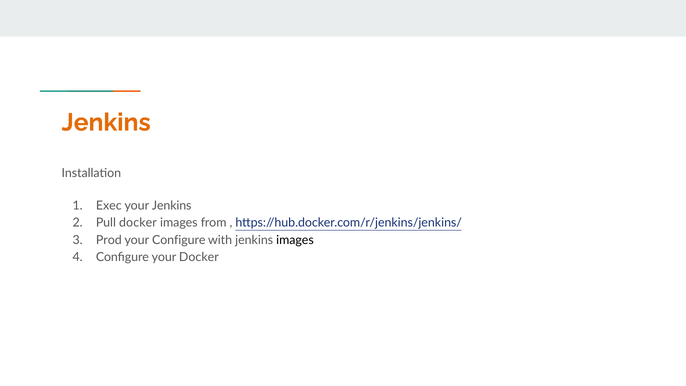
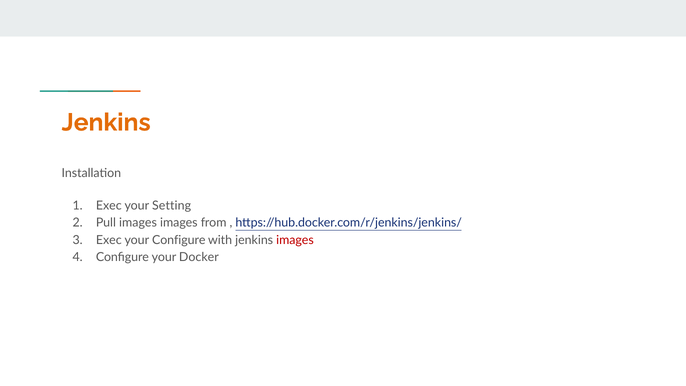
your Jenkins: Jenkins -> Setting (172, 206)
Pull docker: docker -> images (138, 223)
Prod: Prod -> Exec (109, 240)
images colour: black -> red (295, 240)
